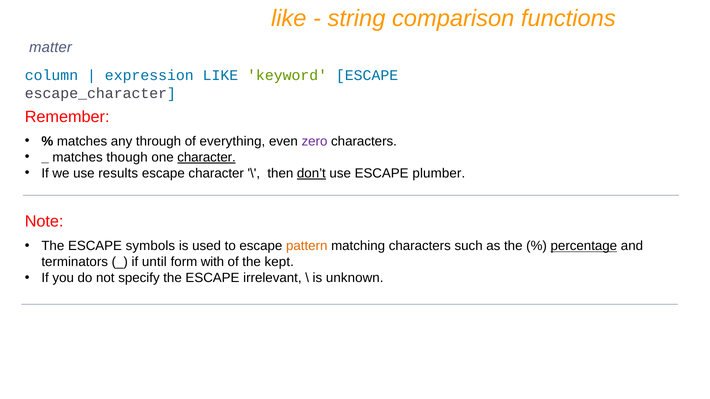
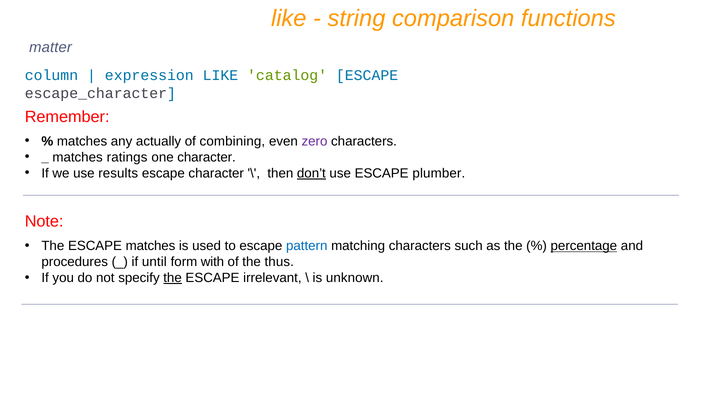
keyword: keyword -> catalog (287, 76)
through: through -> actually (159, 141)
everything: everything -> combining (232, 141)
though: though -> ratings (127, 157)
character underline: present -> none (207, 157)
ESCAPE symbols: symbols -> matches (150, 246)
pattern colour: orange -> blue (307, 246)
terminators: terminators -> procedures (75, 262)
kept: kept -> thus (279, 262)
the underline: none -> present (173, 278)
